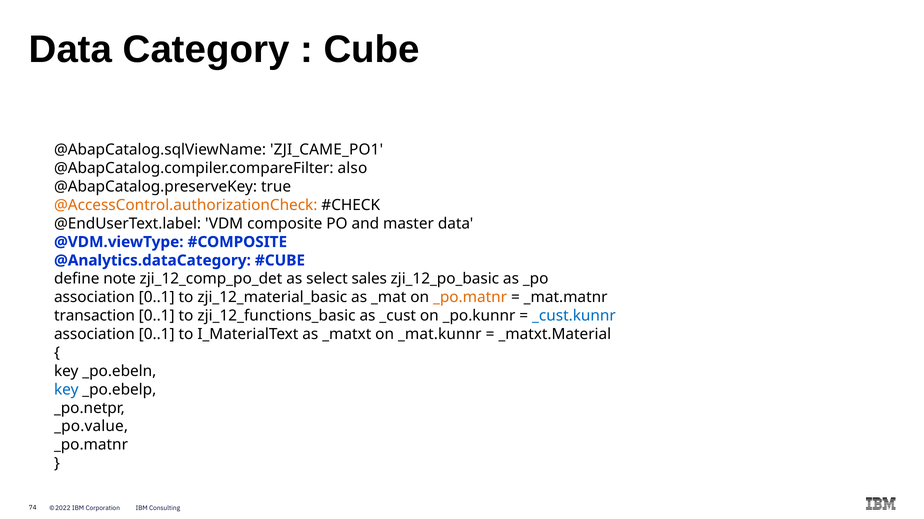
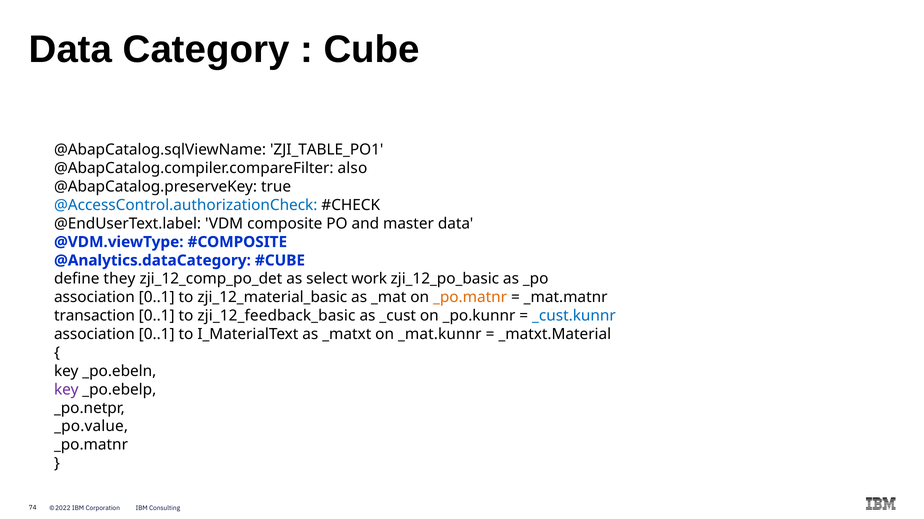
ZJI_CAME_PO1: ZJI_CAME_PO1 -> ZJI_TABLE_PO1 (327, 150)
@AccessControl.authorizationCheck colour: orange -> blue (186, 205)
note: note -> they (119, 279)
sales: sales -> work (369, 279)
zji_12_functions_basic: zji_12_functions_basic -> zji_12_feedback_basic (276, 316)
key colour: blue -> purple (66, 390)
